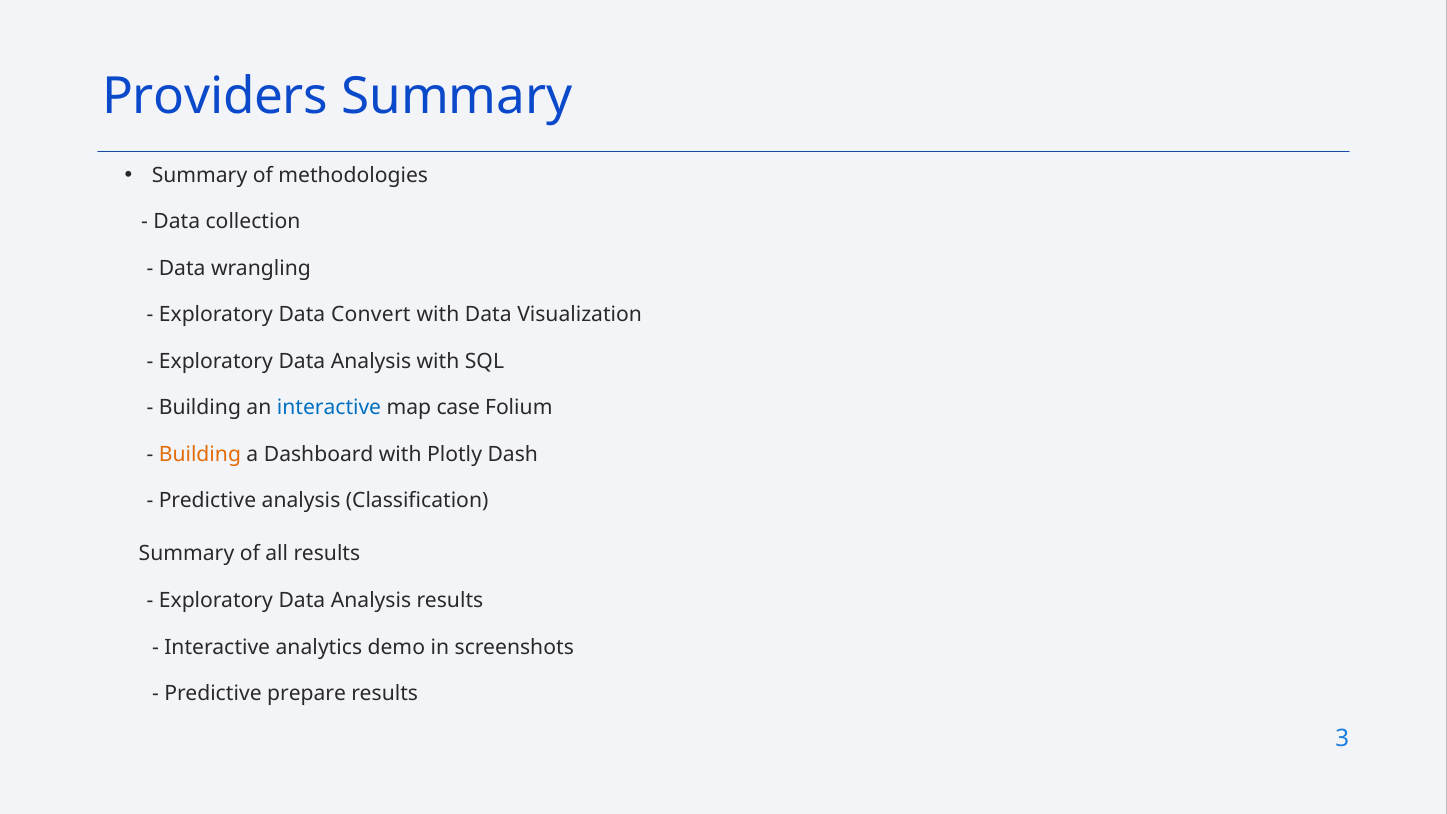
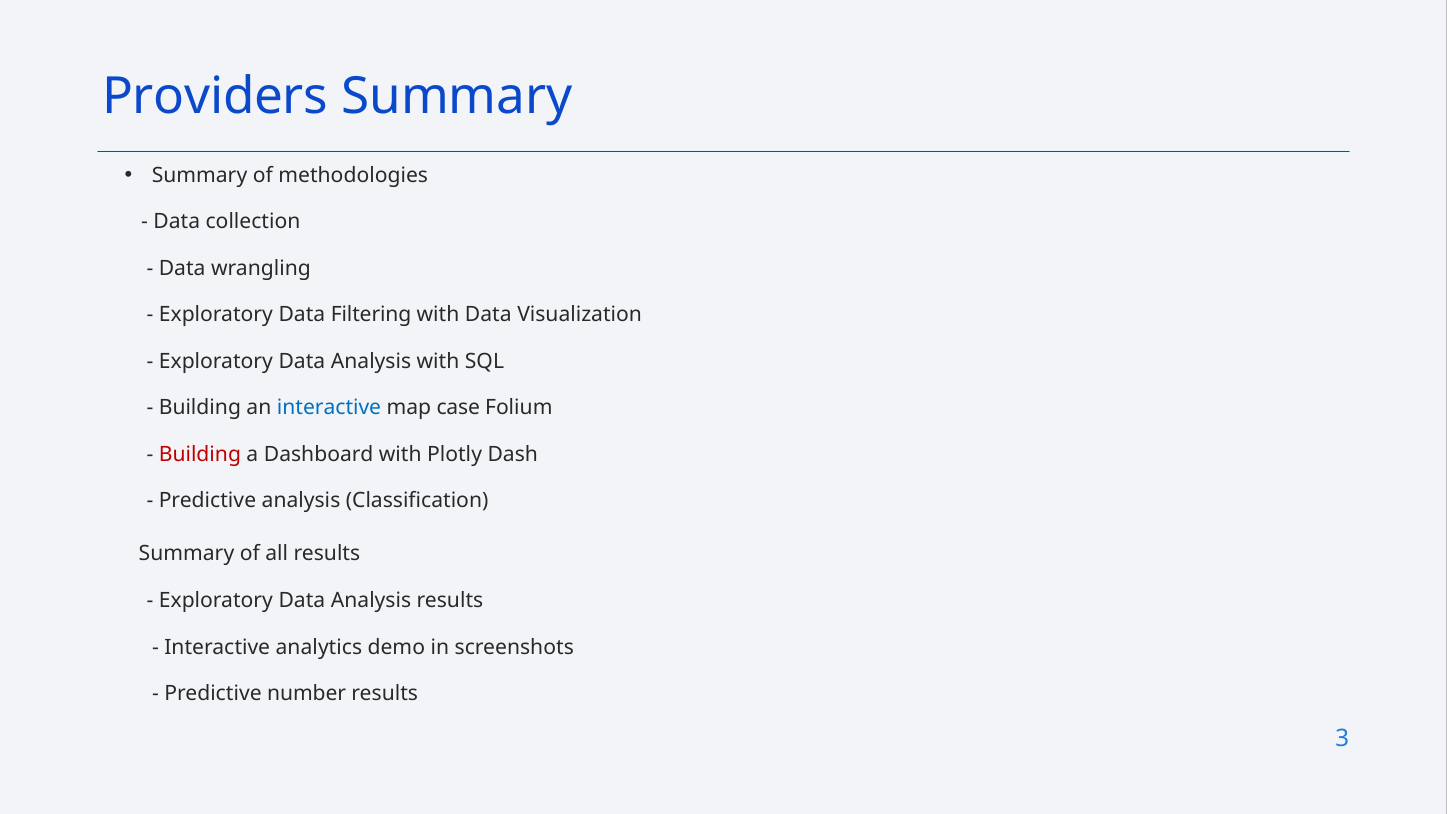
Convert: Convert -> Filtering (371, 315)
Building colour: orange -> red (200, 454)
prepare: prepare -> number (307, 694)
